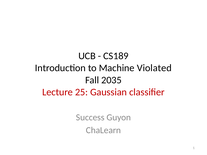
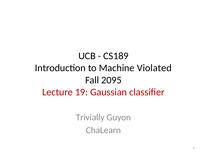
2035: 2035 -> 2095 (111, 80)
25: 25 -> 19 (81, 92)
Success: Success -> Trivially (90, 118)
